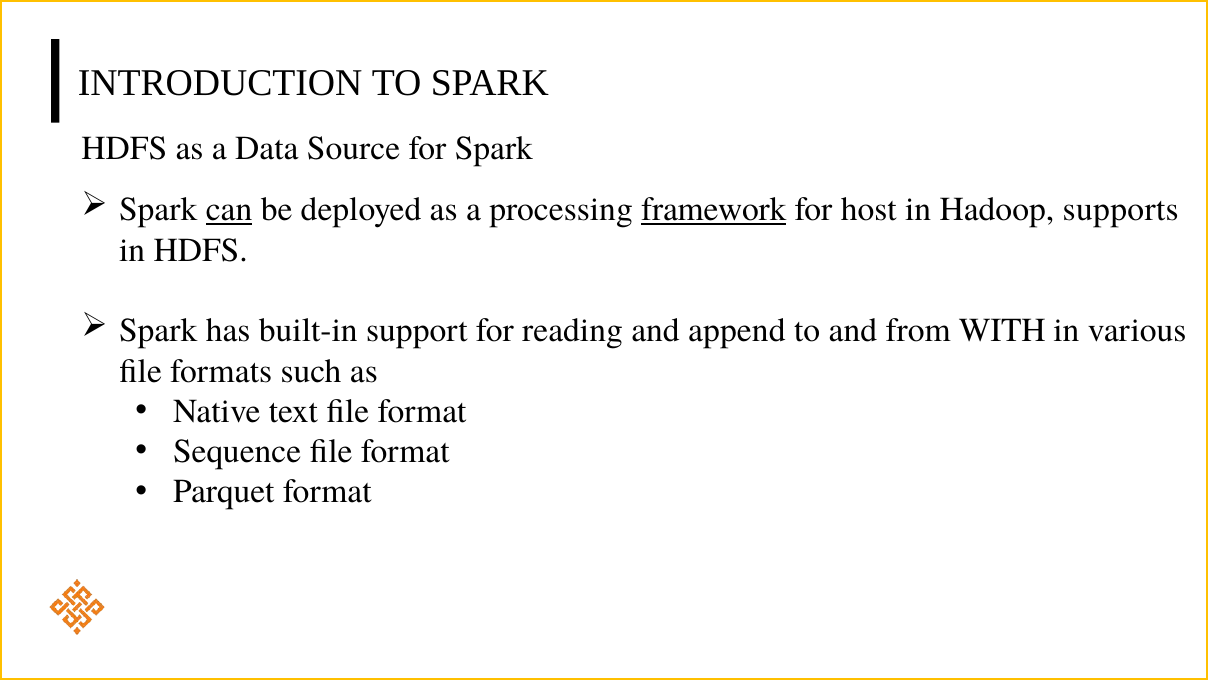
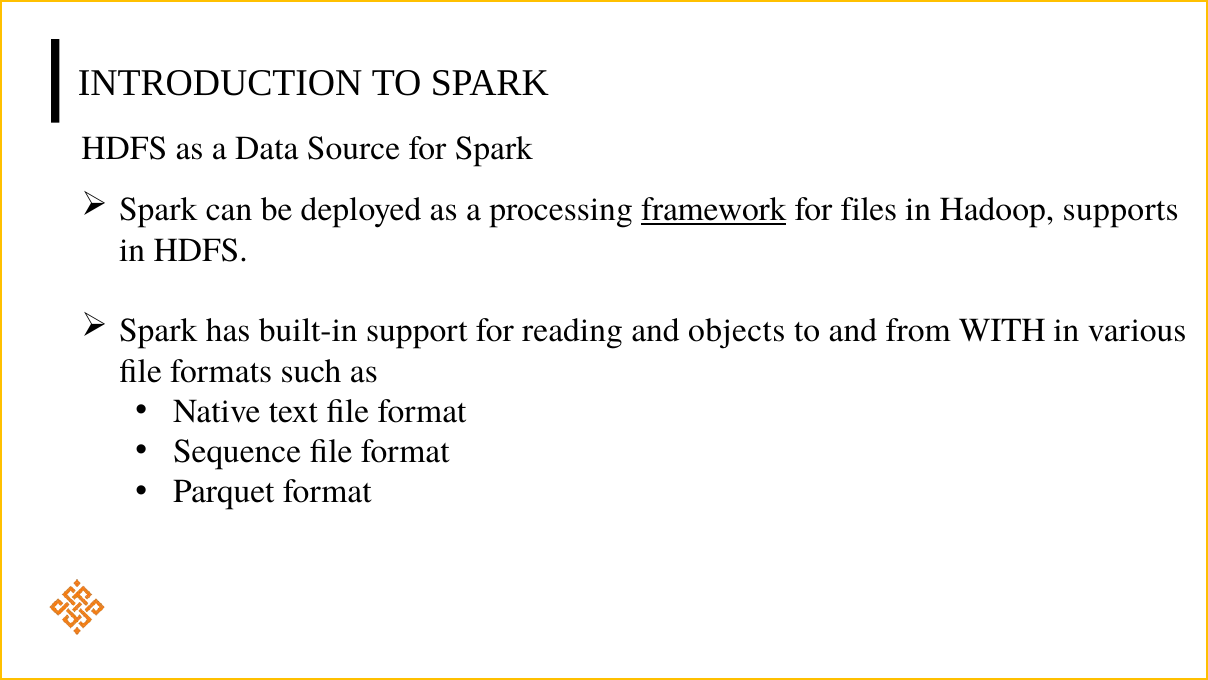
can underline: present -> none (229, 210)
host: host -> files (869, 210)
append: append -> objects (737, 330)
